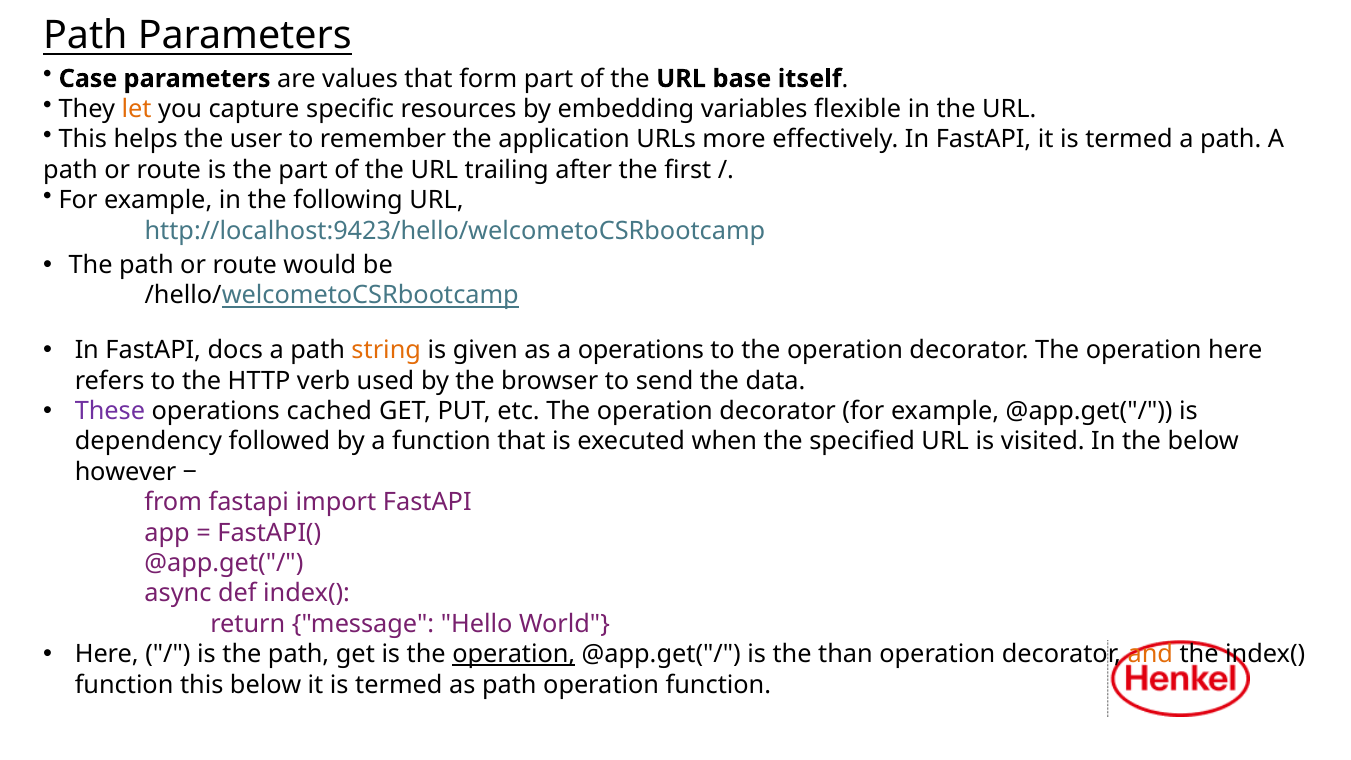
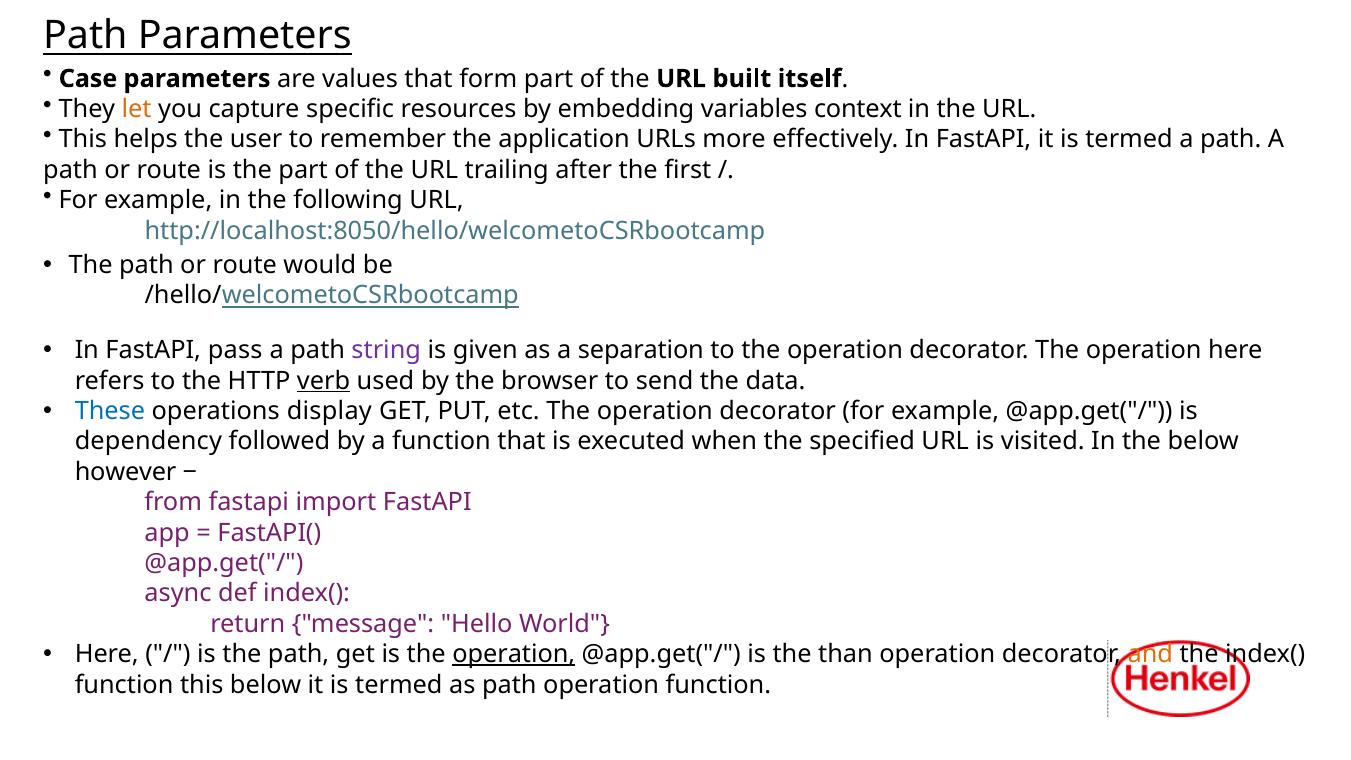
base: base -> built (742, 79)
flexible: flexible -> context (858, 109)
http://localhost:9423/hello/welcometoCSRbootcamp: http://localhost:9423/hello/welcometoCSRbootcamp -> http://localhost:8050/hello/welcometoCSRbootcamp (455, 231)
docs: docs -> pass (235, 350)
string colour: orange -> purple (386, 350)
a operations: operations -> separation (641, 350)
verb underline: none -> present (324, 381)
These colour: purple -> blue (110, 411)
cached: cached -> display (329, 411)
